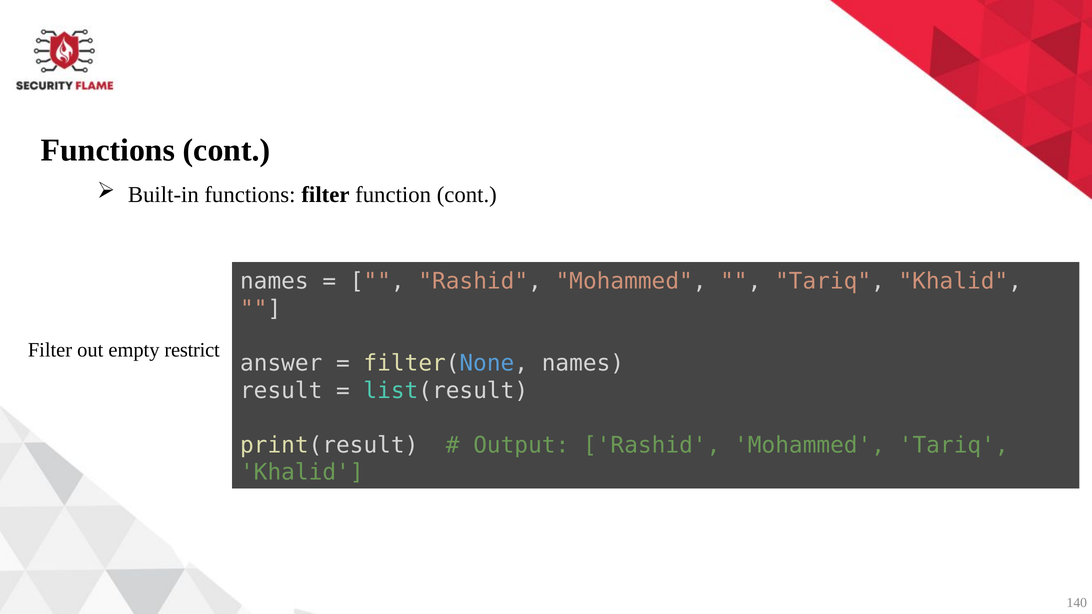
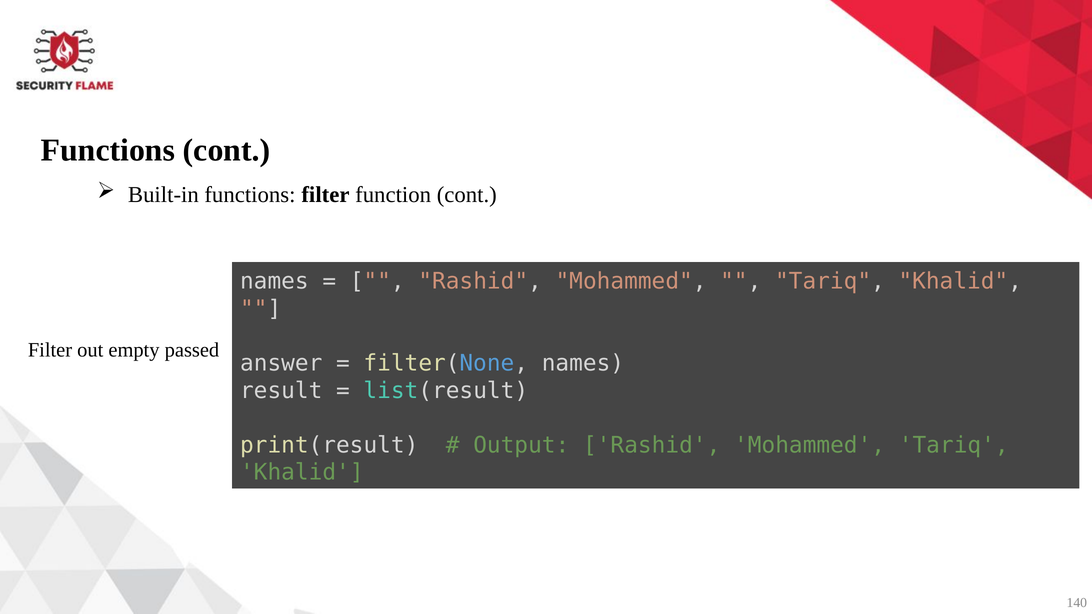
restrict: restrict -> passed (192, 350)
